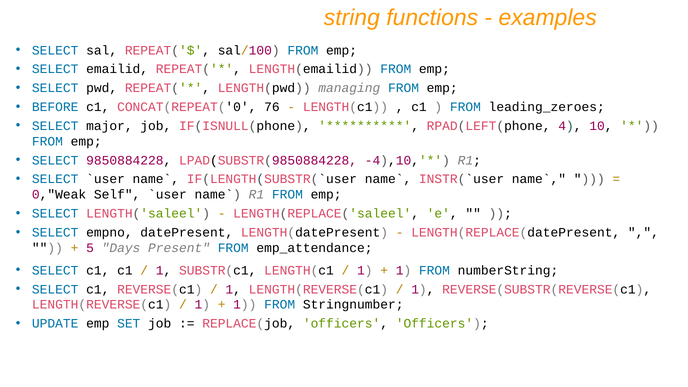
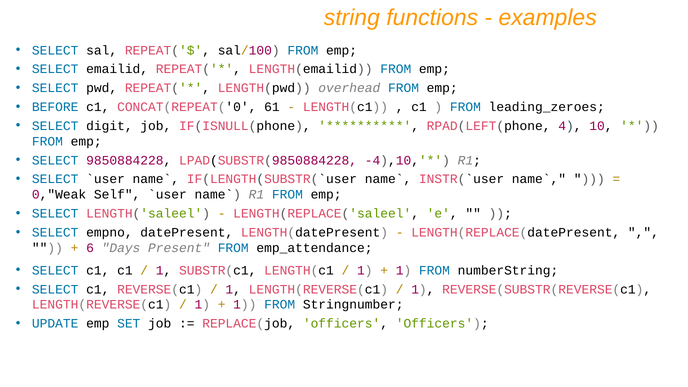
managing: managing -> overhead (349, 88)
76: 76 -> 61 (272, 107)
major: major -> digit (109, 126)
5: 5 -> 6 (90, 248)
